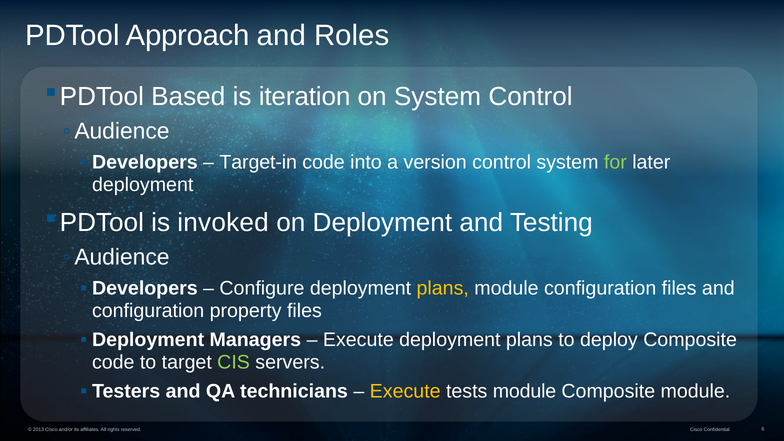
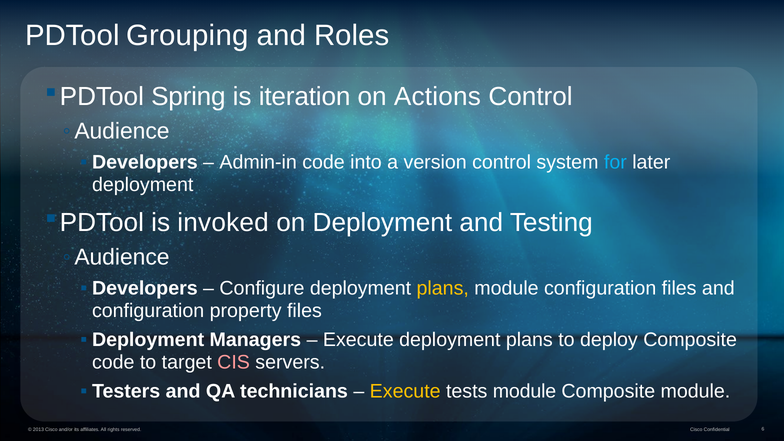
Approach: Approach -> Grouping (187, 36)
Based: Based -> Spring (188, 97)
on System: System -> Actions (437, 97)
Target-in: Target-in -> Admin-in (258, 162)
for colour: light green -> light blue (615, 162)
CIS colour: light green -> pink (234, 362)
